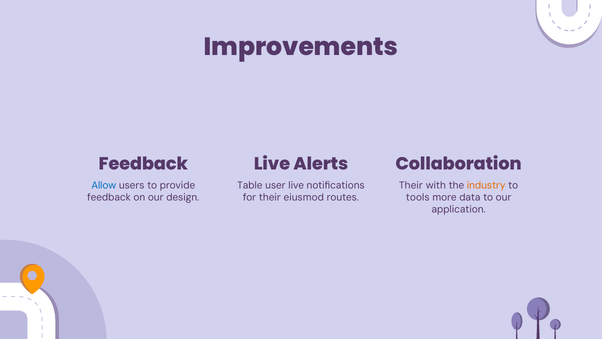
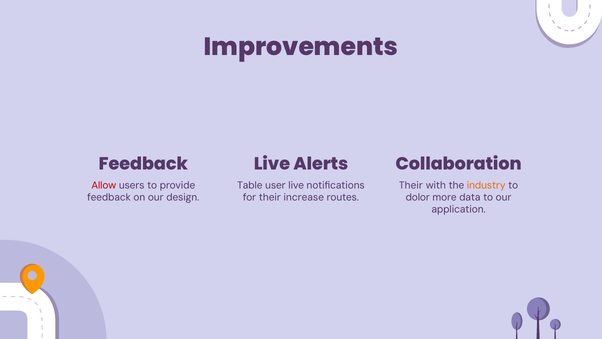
Allow colour: blue -> red (104, 185)
eiusmod: eiusmod -> increase (304, 197)
tools: tools -> dolor (418, 197)
